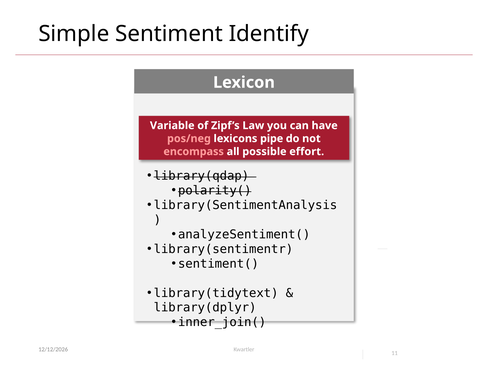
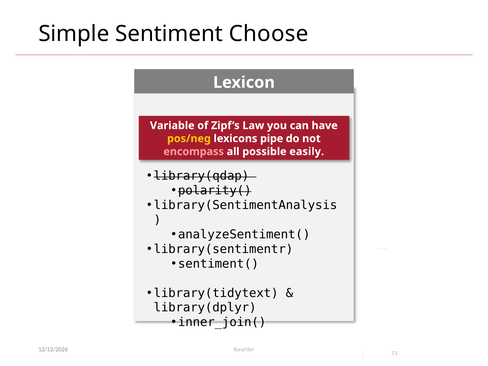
Identify: Identify -> Choose (269, 34)
pos/neg colour: pink -> yellow (189, 139)
effort: effort -> easily (307, 152)
